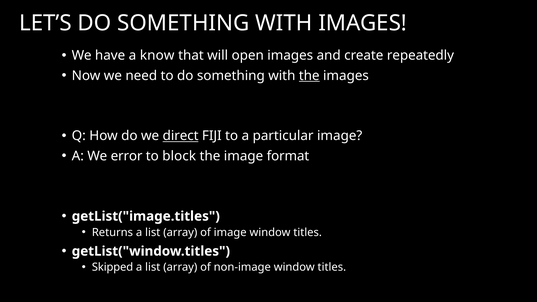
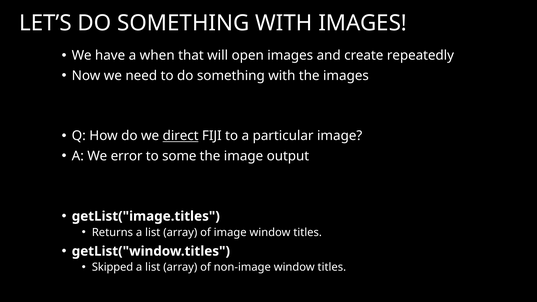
know: know -> when (157, 56)
the underline: present -> none (309, 76)
block: block -> some (179, 156)
format: format -> output (288, 156)
